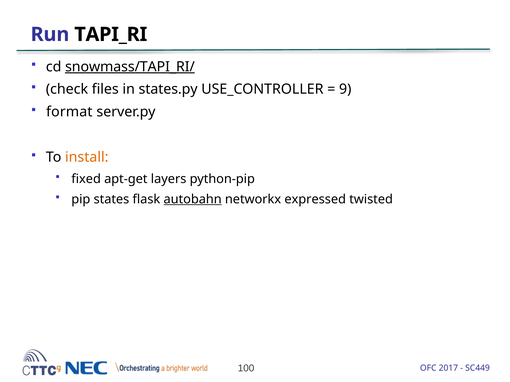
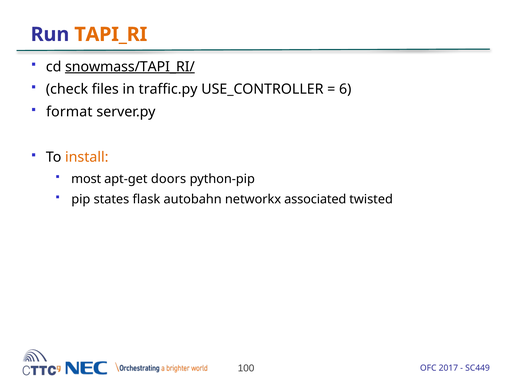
TAPI_RI colour: black -> orange (111, 34)
states.py: states.py -> traffic.py (168, 89)
9: 9 -> 6 (345, 89)
fixed: fixed -> most (86, 179)
layers: layers -> doors (169, 179)
autobahn underline: present -> none (193, 200)
expressed: expressed -> associated (315, 200)
